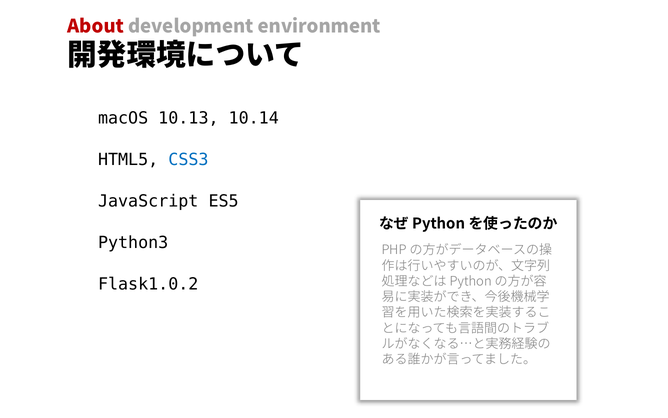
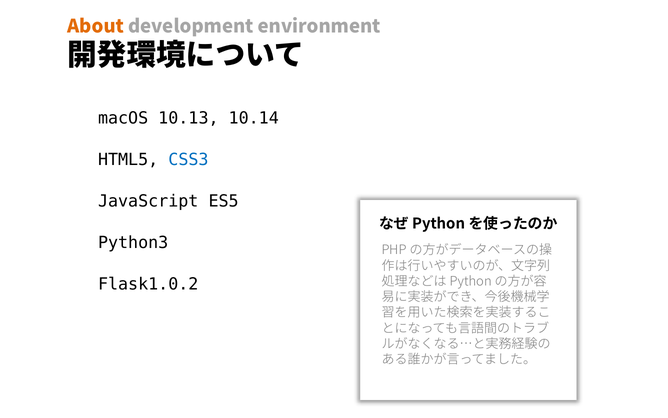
About colour: red -> orange (96, 27)
